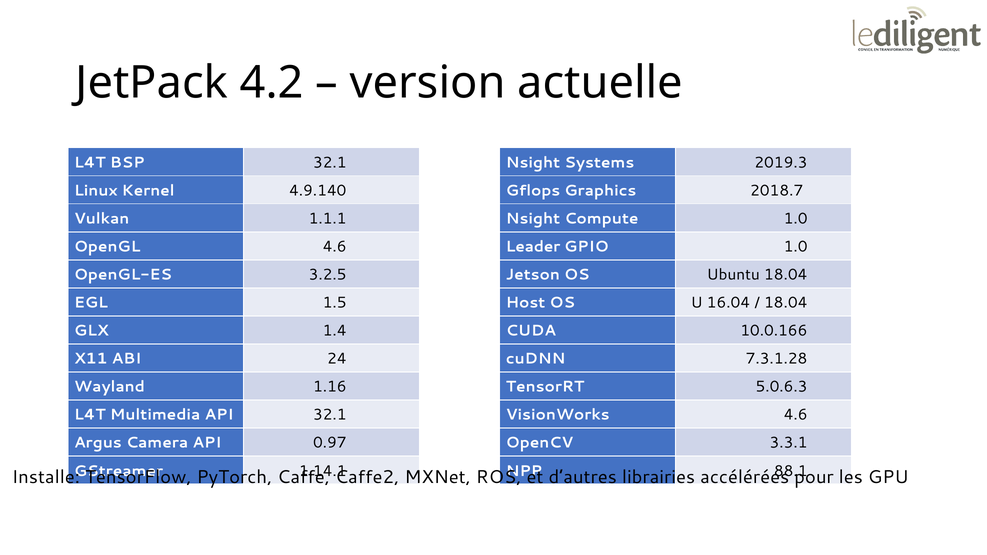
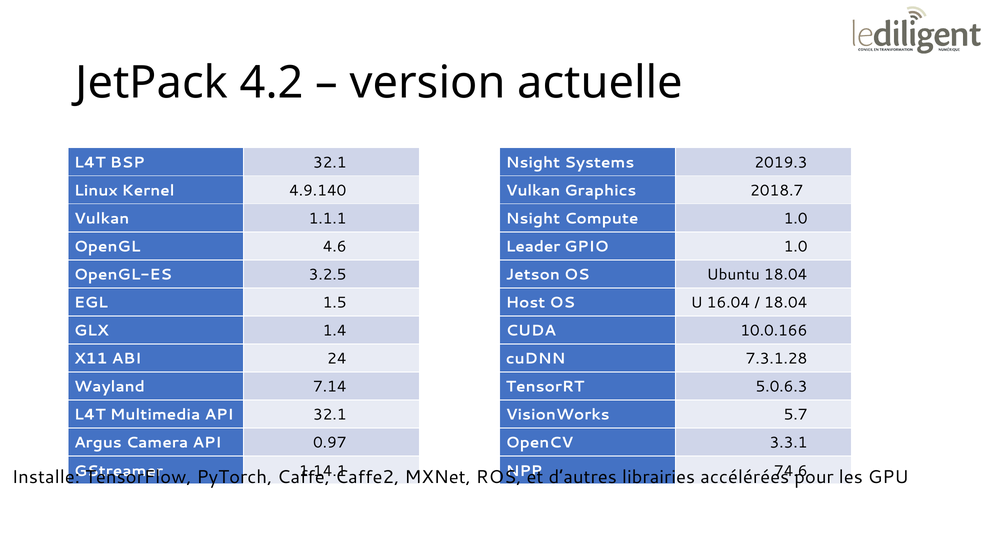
Gflops: Gflops -> Vulkan (533, 191)
1.16: 1.16 -> 7.14 (330, 387)
VisionWorks 4.6: 4.6 -> 5.7 (796, 415)
88.1: 88.1 -> 74.6 (791, 471)
